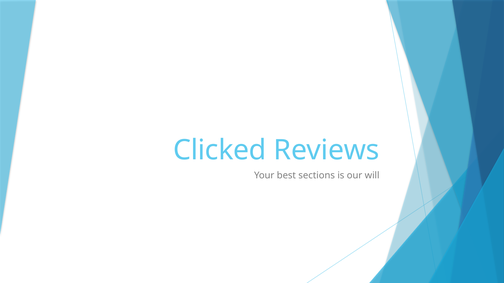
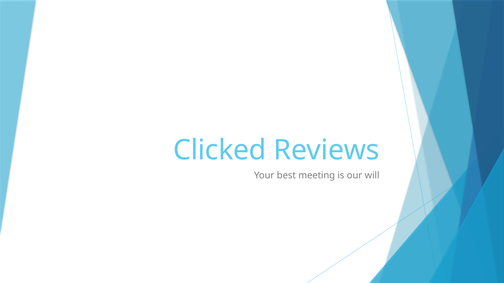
sections: sections -> meeting (317, 176)
